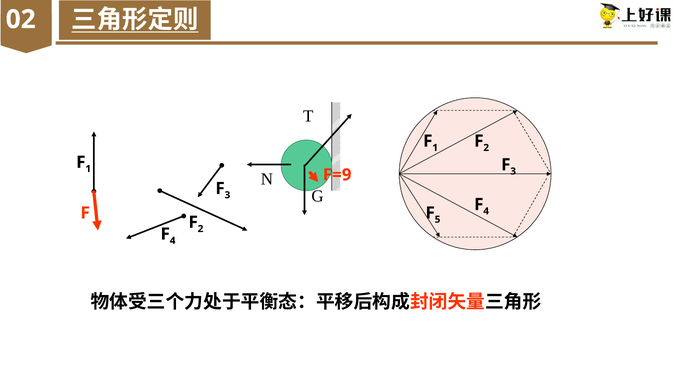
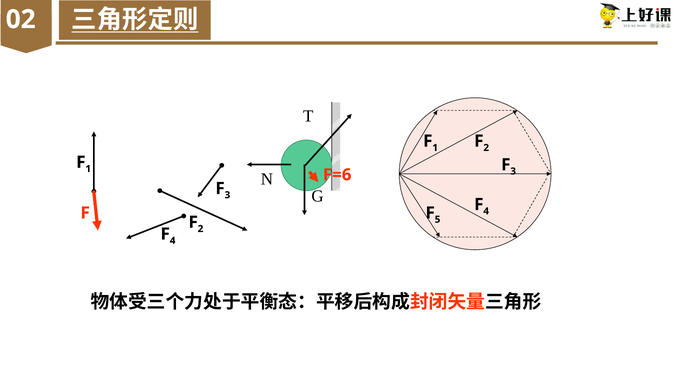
F=9: F=9 -> F=6 (337, 175)
